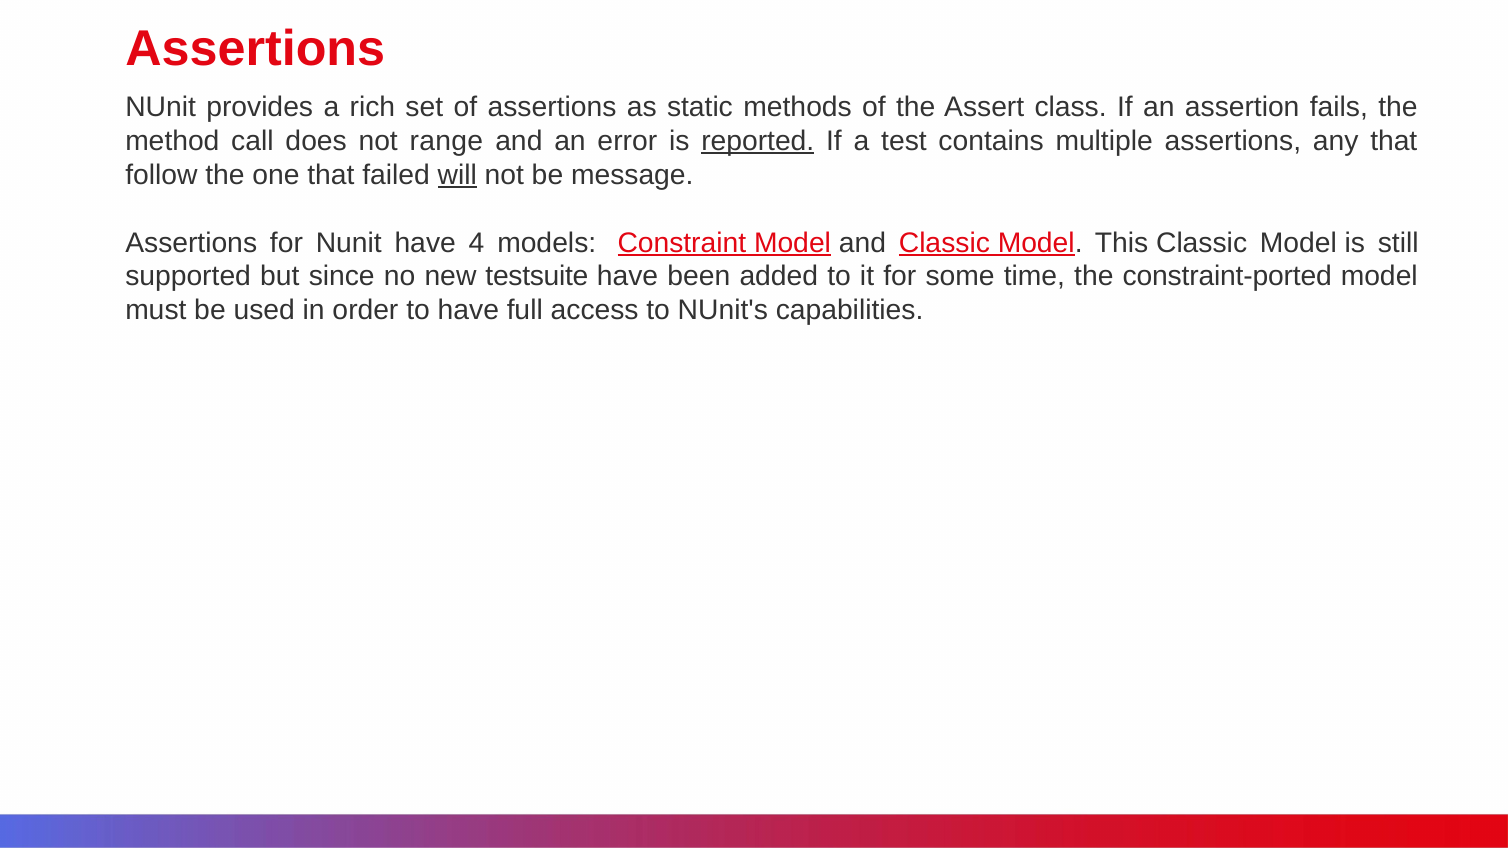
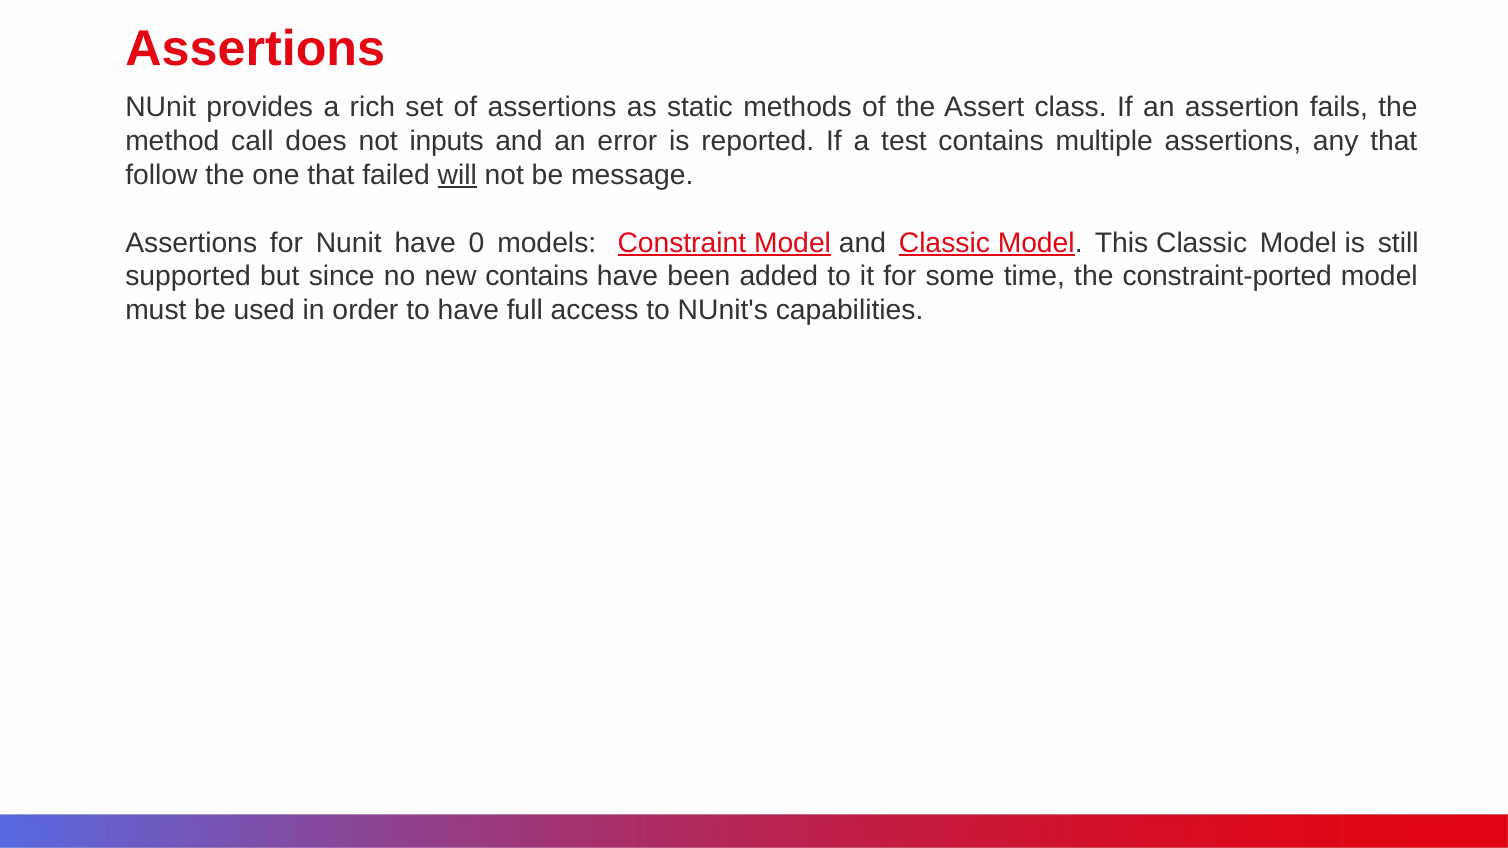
range: range -> inputs (447, 141)
reported underline: present -> none (758, 141)
4: 4 -> 0 (477, 243)
new testsuite: testsuite -> contains (537, 277)
